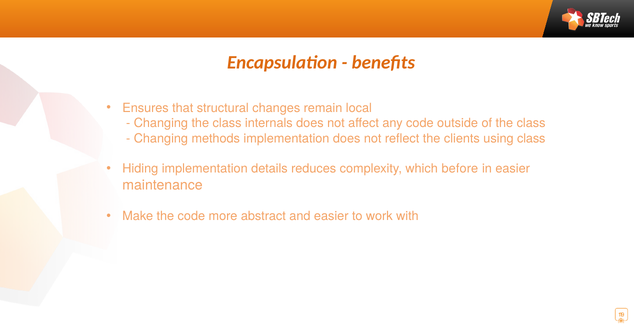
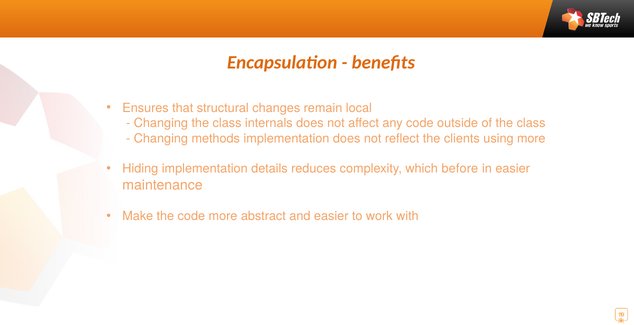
using class: class -> more (531, 139)
